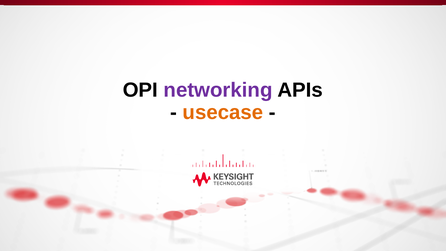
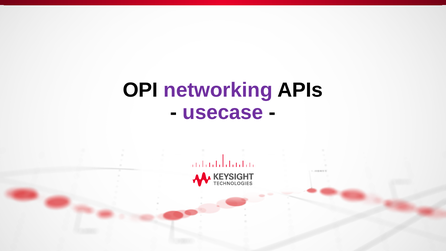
usecase colour: orange -> purple (223, 112)
